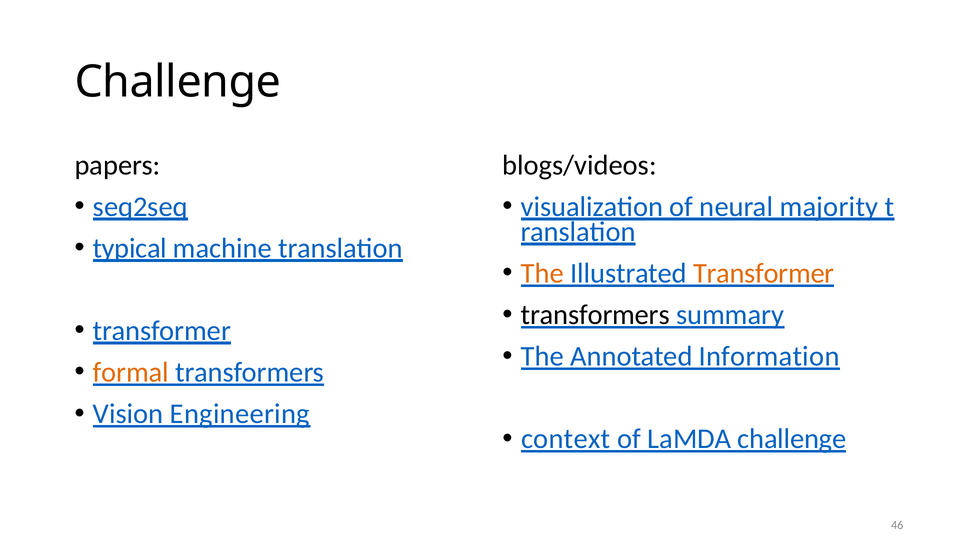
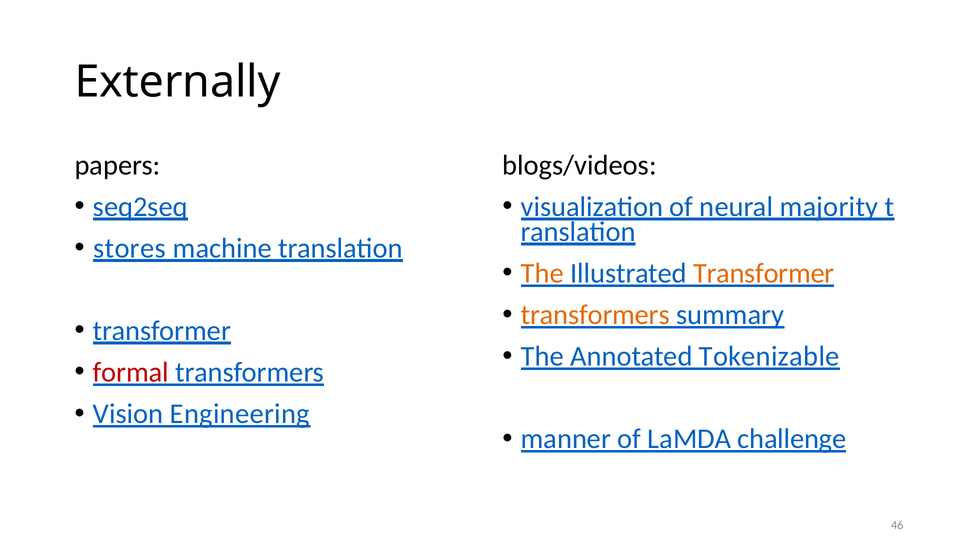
Challenge: Challenge -> Externally (178, 82)
typical: typical -> stores (130, 248)
transformers colour: black -> orange (595, 315)
Information: Information -> Tokenizable (769, 357)
formal colour: orange -> red (131, 372)
context: context -> manner (566, 439)
